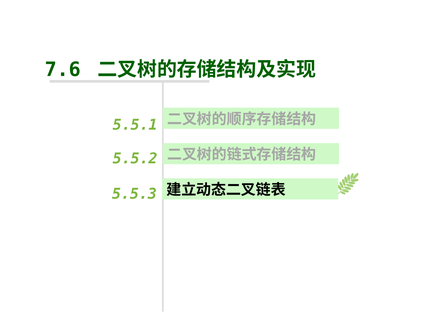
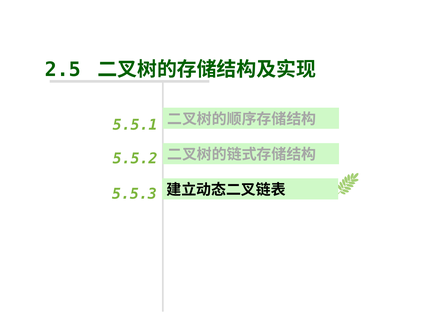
7.6: 7.6 -> 2.5 (63, 70)
